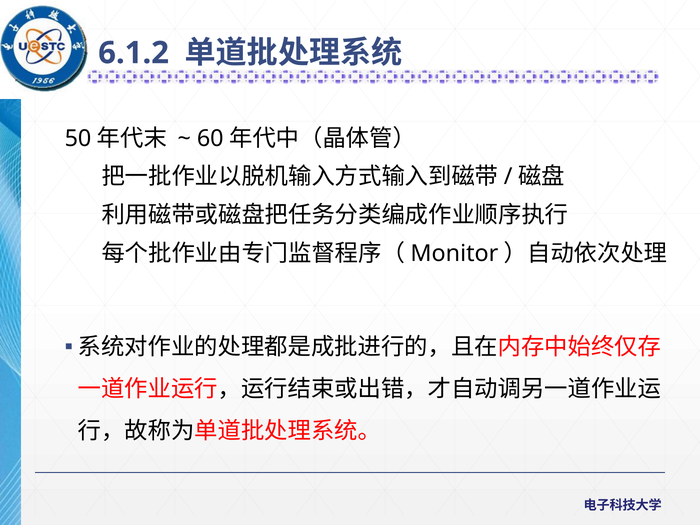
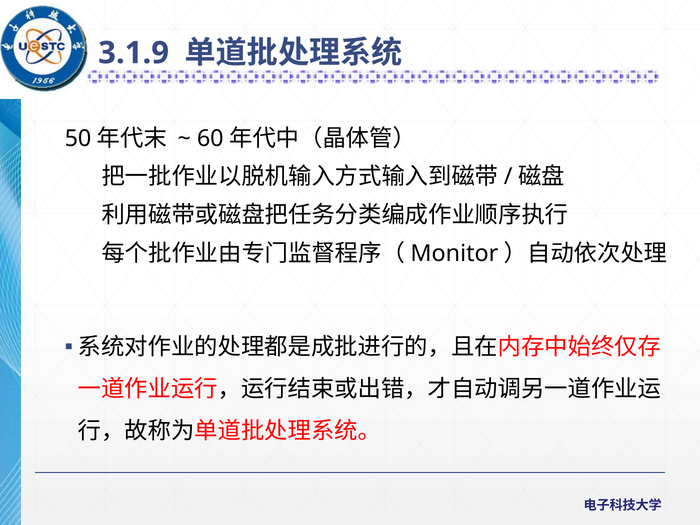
6.1.2: 6.1.2 -> 3.1.9 (134, 53)
